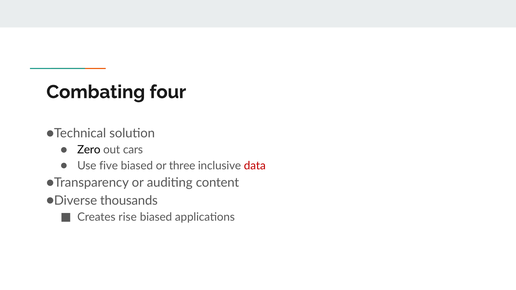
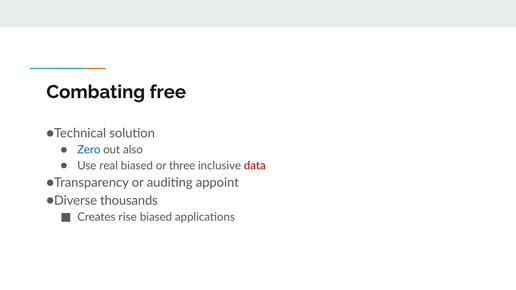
four: four -> free (168, 92)
Zero colour: black -> blue (89, 150)
cars: cars -> also (133, 150)
five: five -> real (109, 166)
content: content -> appoint (217, 183)
